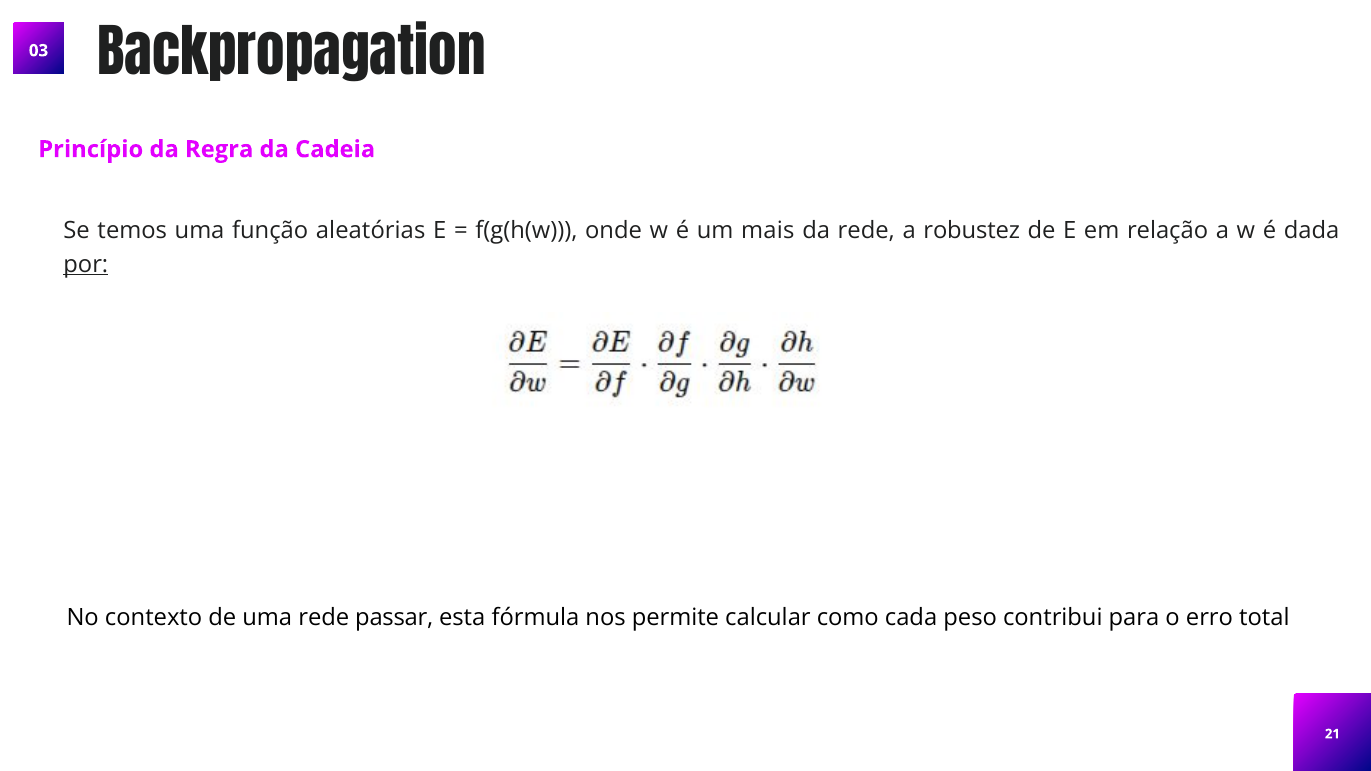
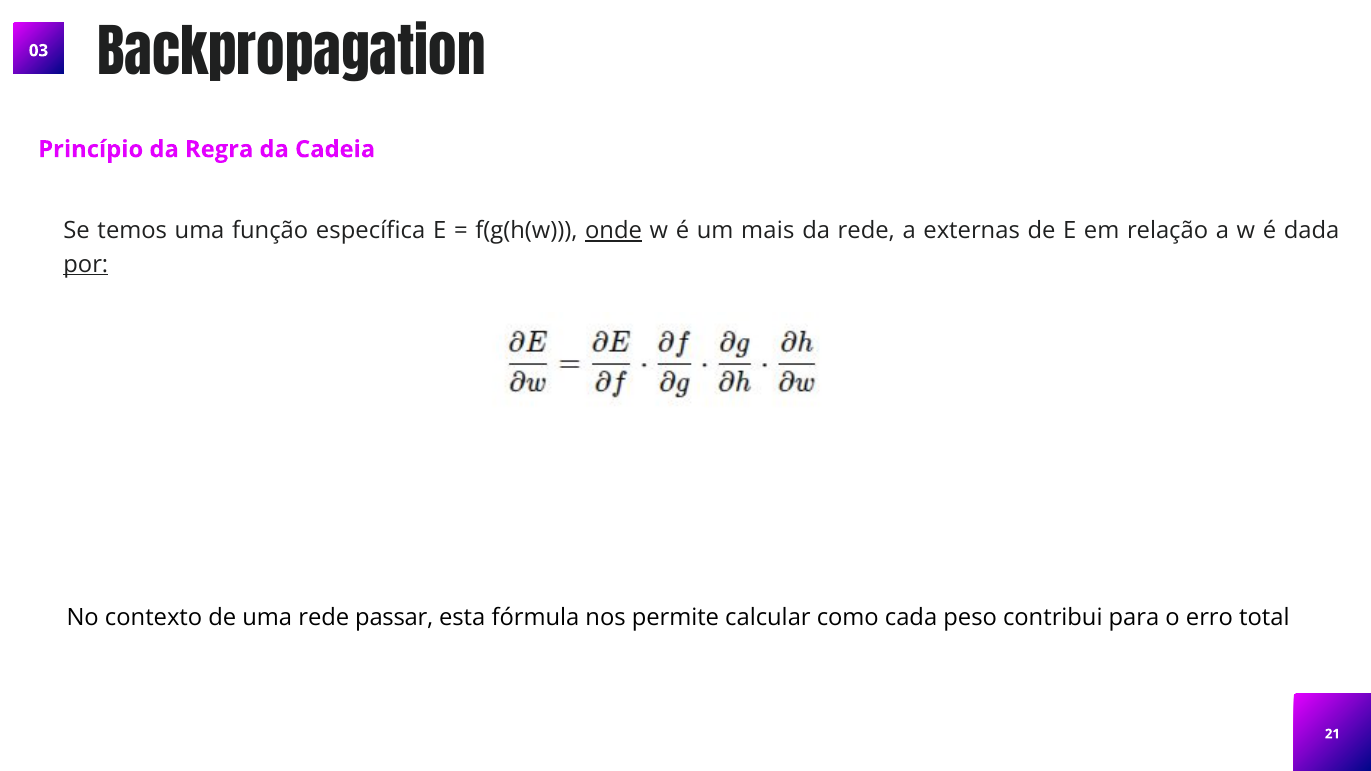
aleatórias: aleatórias -> específica (371, 231)
onde underline: none -> present (614, 231)
robustez: robustez -> externas (972, 231)
